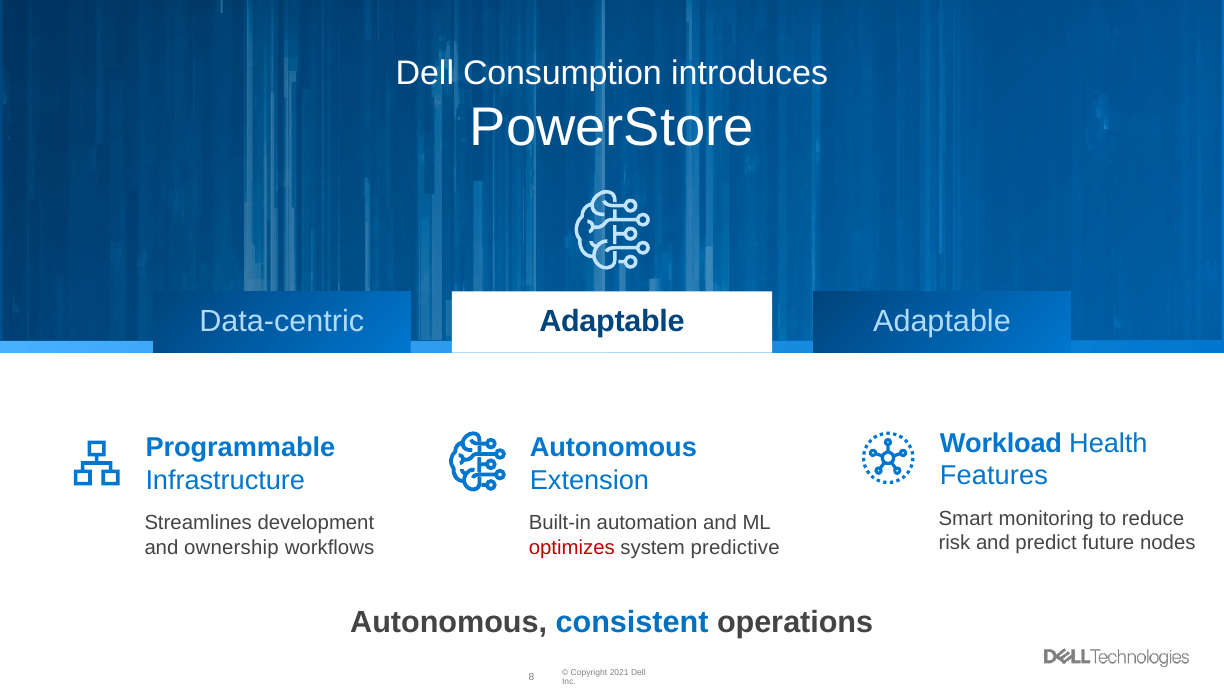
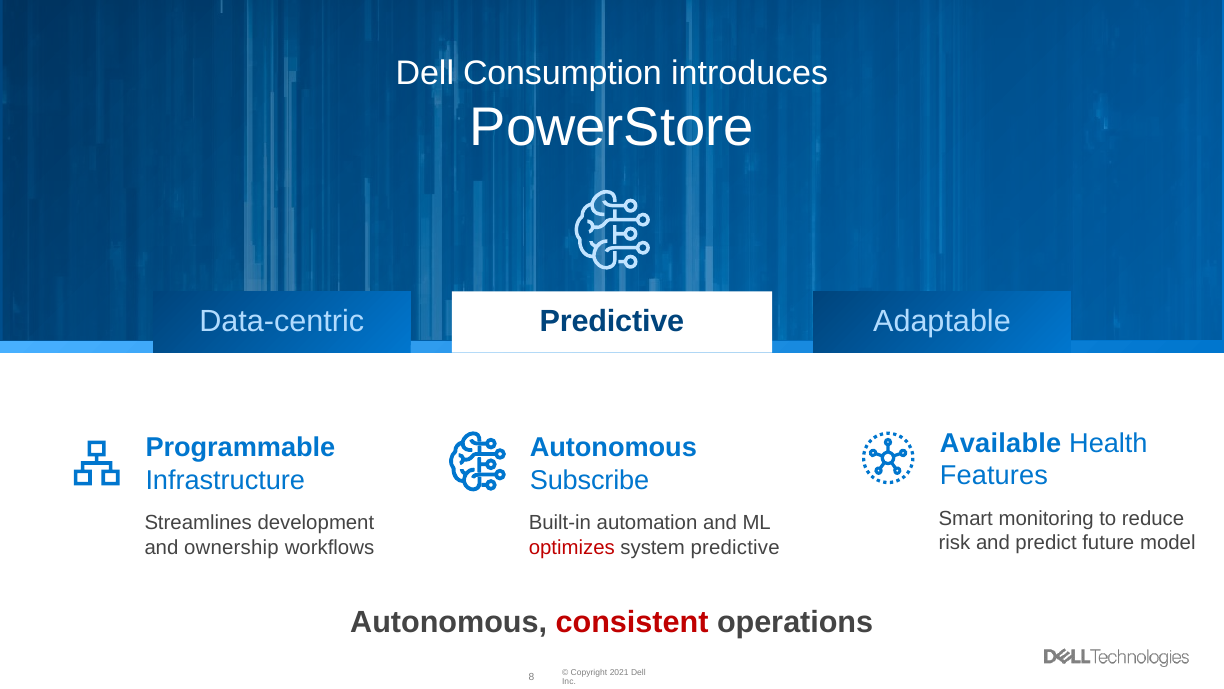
Data-centric Adaptable: Adaptable -> Predictive (612, 321)
Workload: Workload -> Available (1001, 443)
Extension: Extension -> Subscribe (590, 480)
nodes: nodes -> model (1168, 543)
consistent colour: blue -> red (632, 622)
